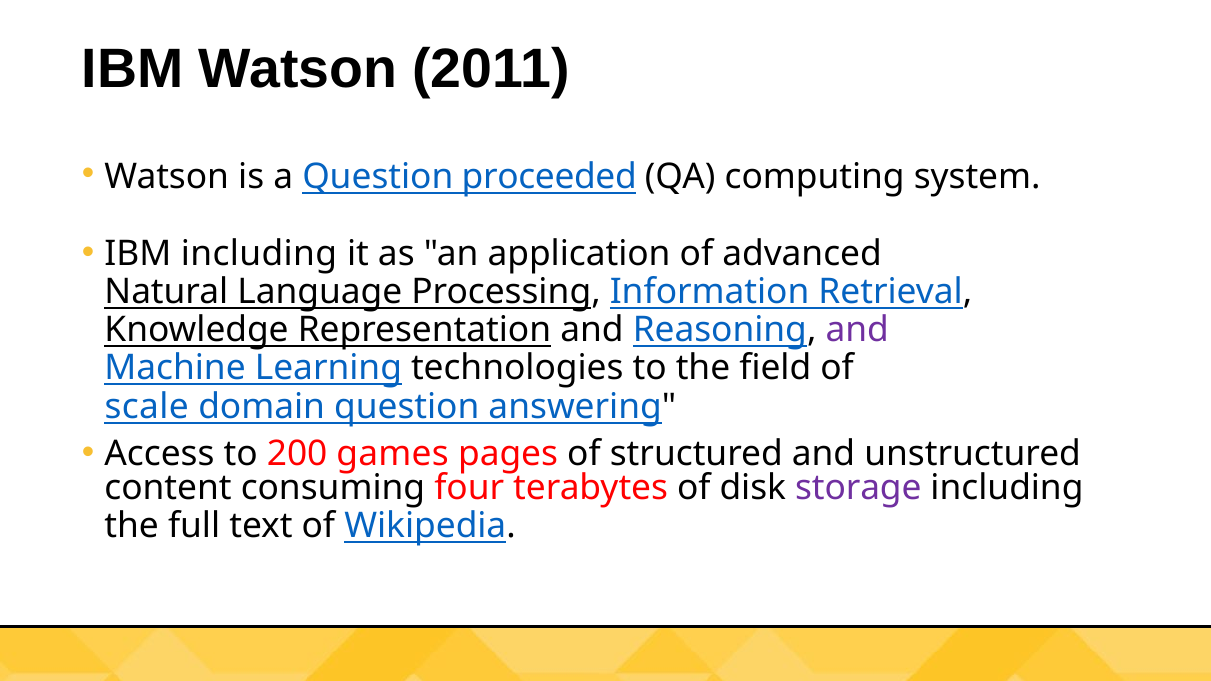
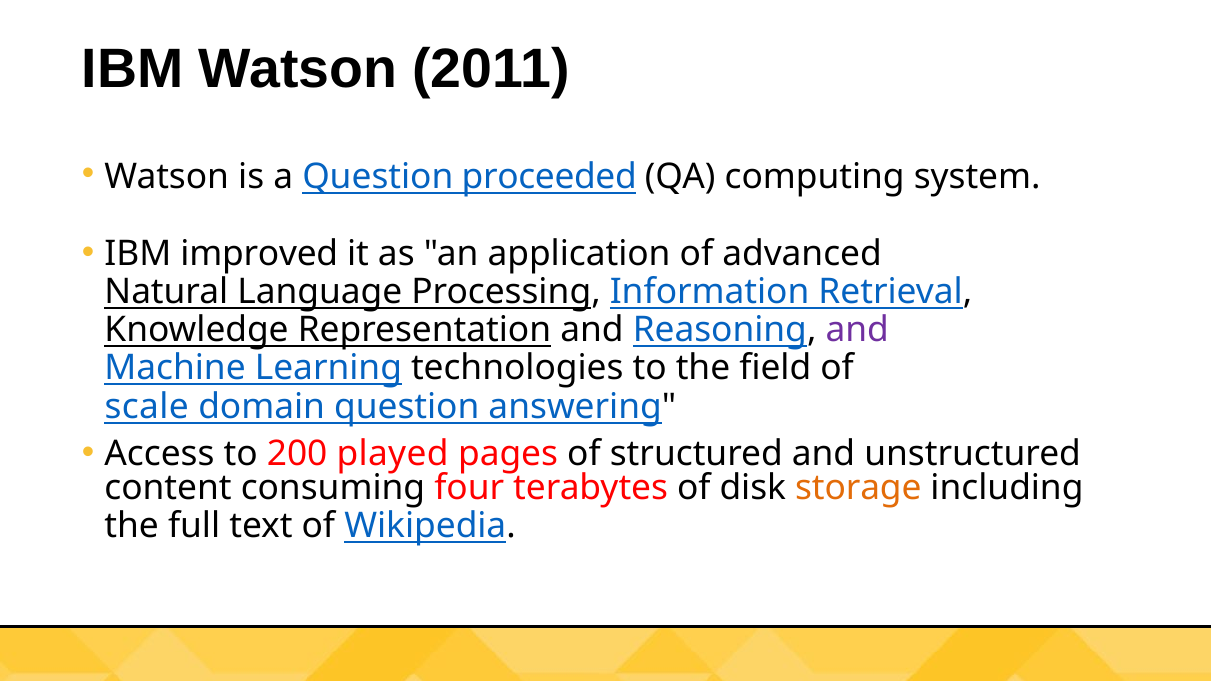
IBM including: including -> improved (259, 254)
games: games -> played (393, 454)
storage colour: purple -> orange (858, 488)
